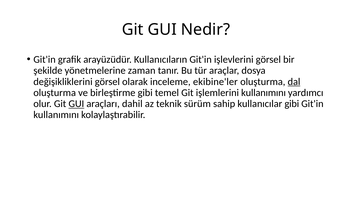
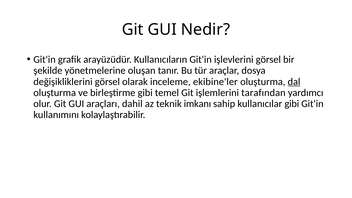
zaman: zaman -> oluşan (142, 71)
işlemlerini kullanımını: kullanımını -> tarafından (263, 93)
GUI underline: present -> none (76, 104)
sürüm: sürüm -> imkanı (197, 104)
